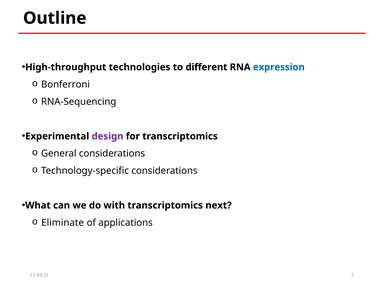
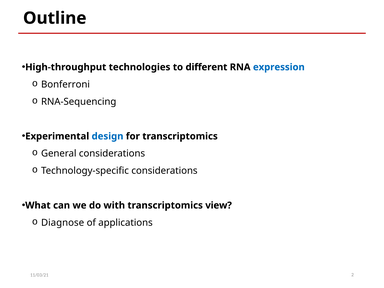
design colour: purple -> blue (108, 136)
next: next -> view (219, 205)
Eliminate: Eliminate -> Diagnose (63, 223)
